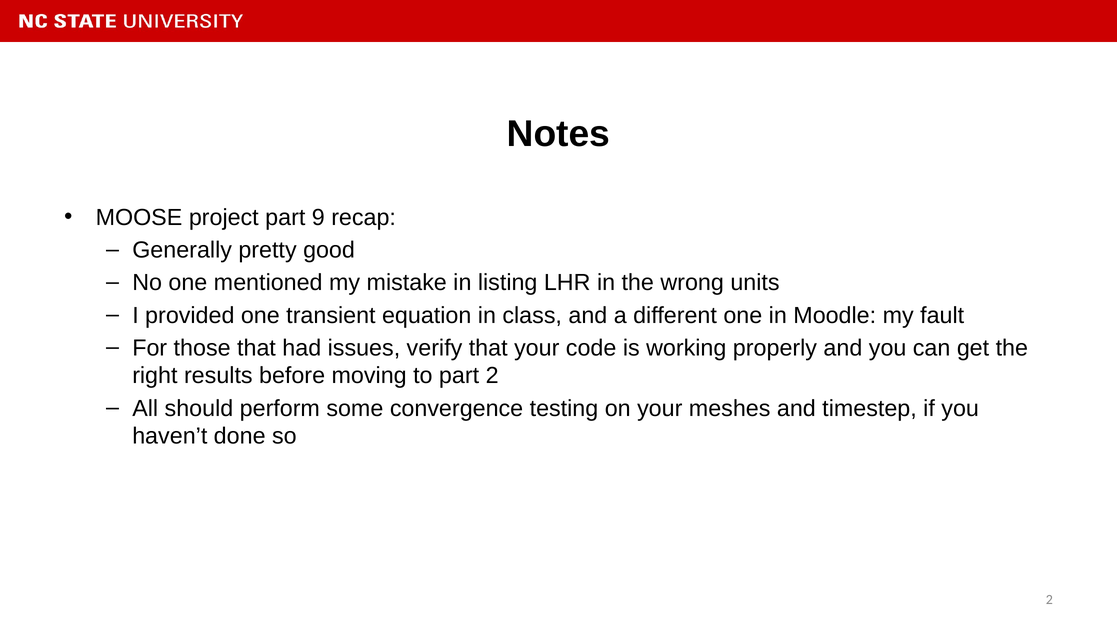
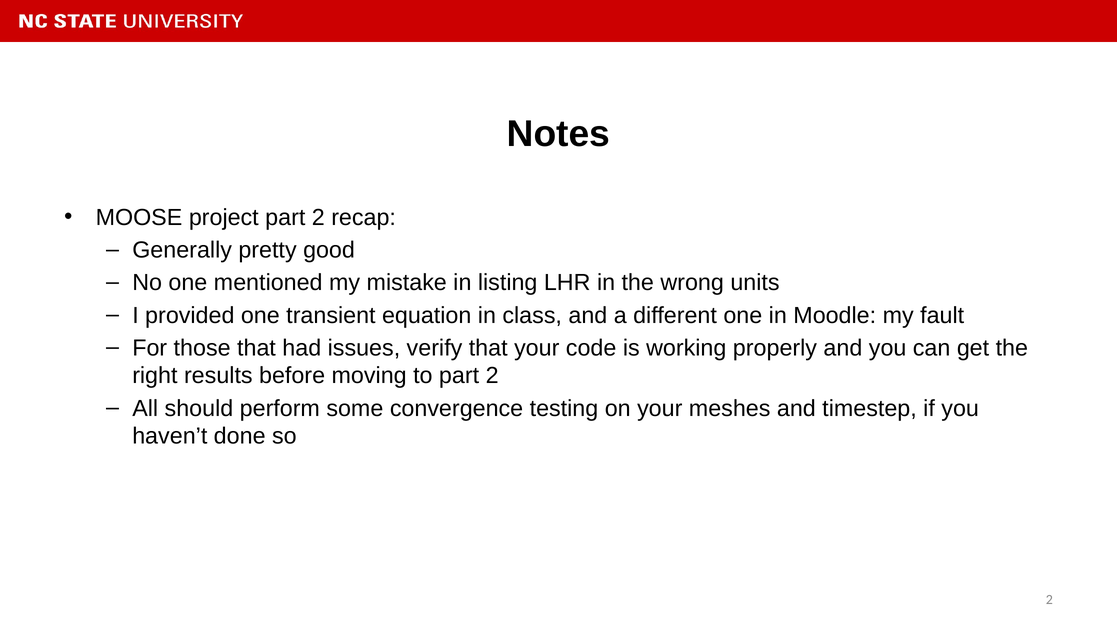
project part 9: 9 -> 2 (318, 218)
